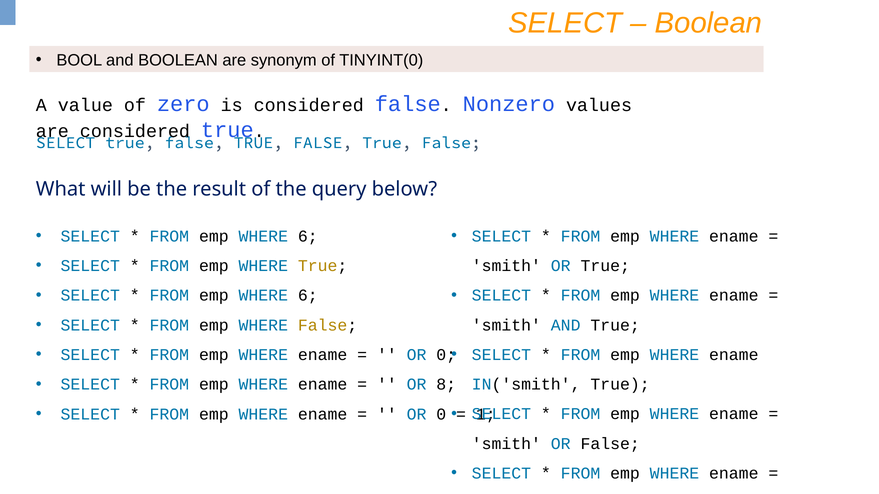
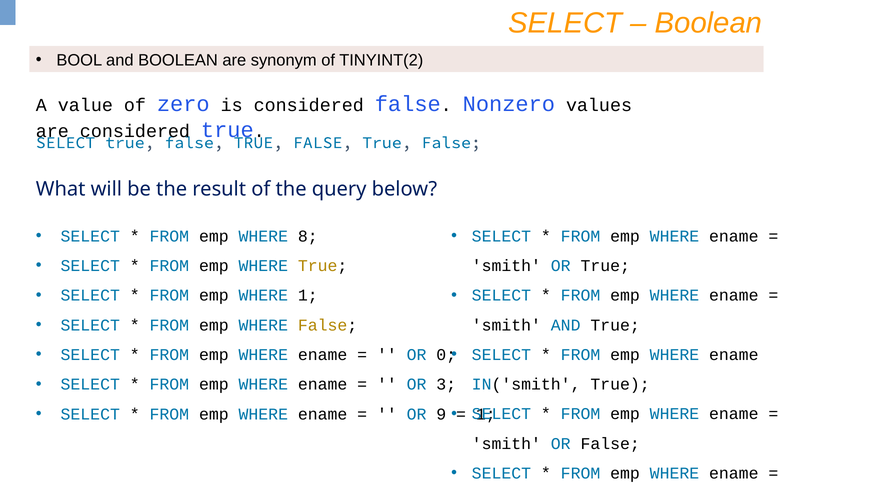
TINYINT(0: TINYINT(0 -> TINYINT(2 (381, 60)
6: 6 -> 8 (308, 236)
6: 6 -> 1 (308, 296)
8: 8 -> 3 (446, 385)
0: 0 -> 9 (441, 414)
